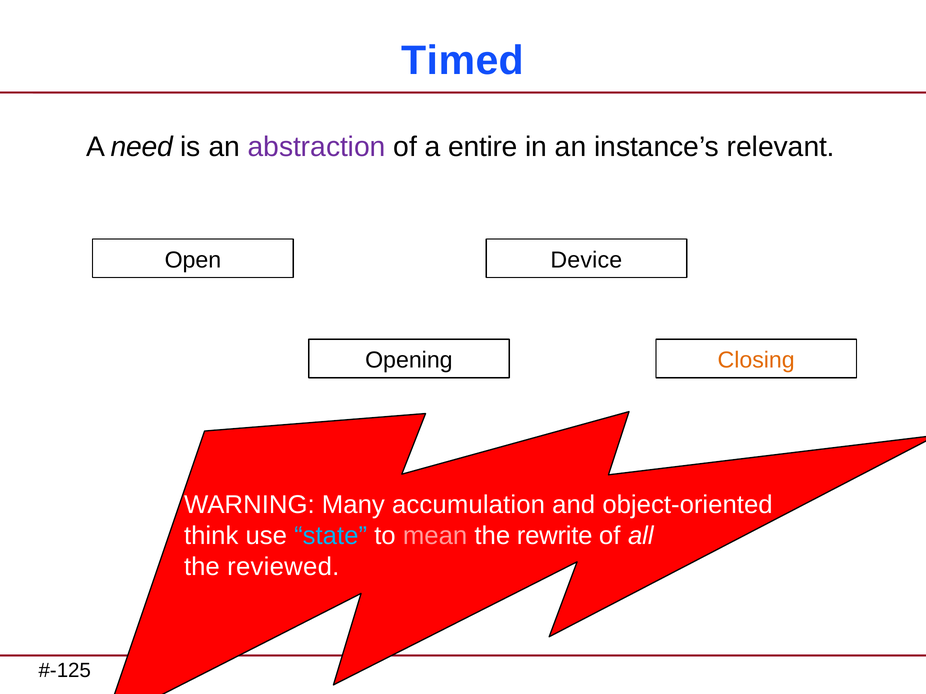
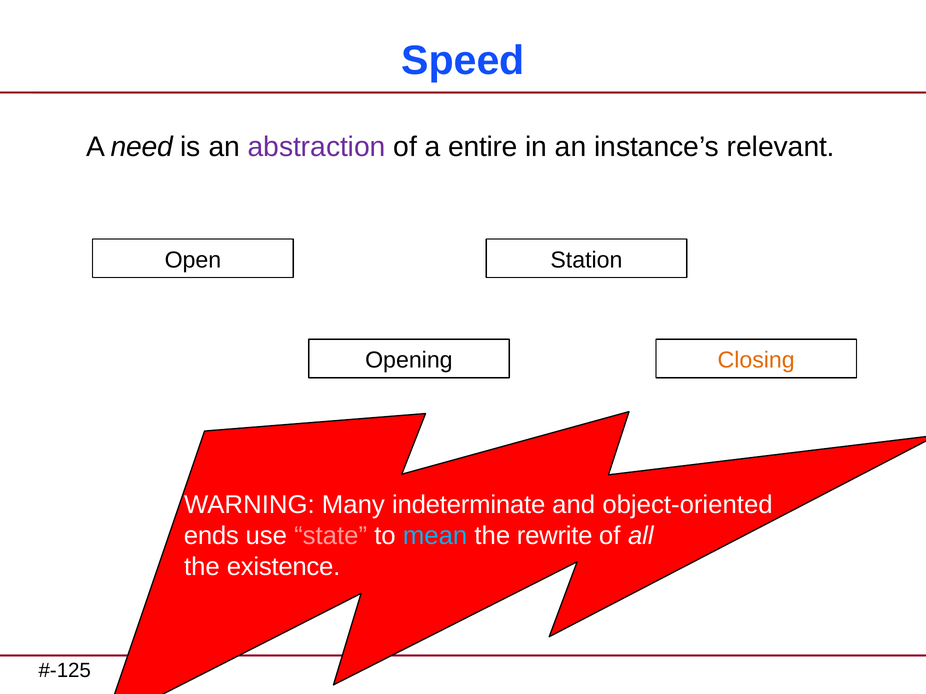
Timed: Timed -> Speed (463, 61)
Device: Device -> Station (586, 260)
accumulation: accumulation -> indeterminate (469, 505)
think: think -> ends (211, 536)
state colour: light blue -> pink (331, 536)
mean colour: pink -> light blue (435, 536)
reviewed: reviewed -> existence (284, 567)
